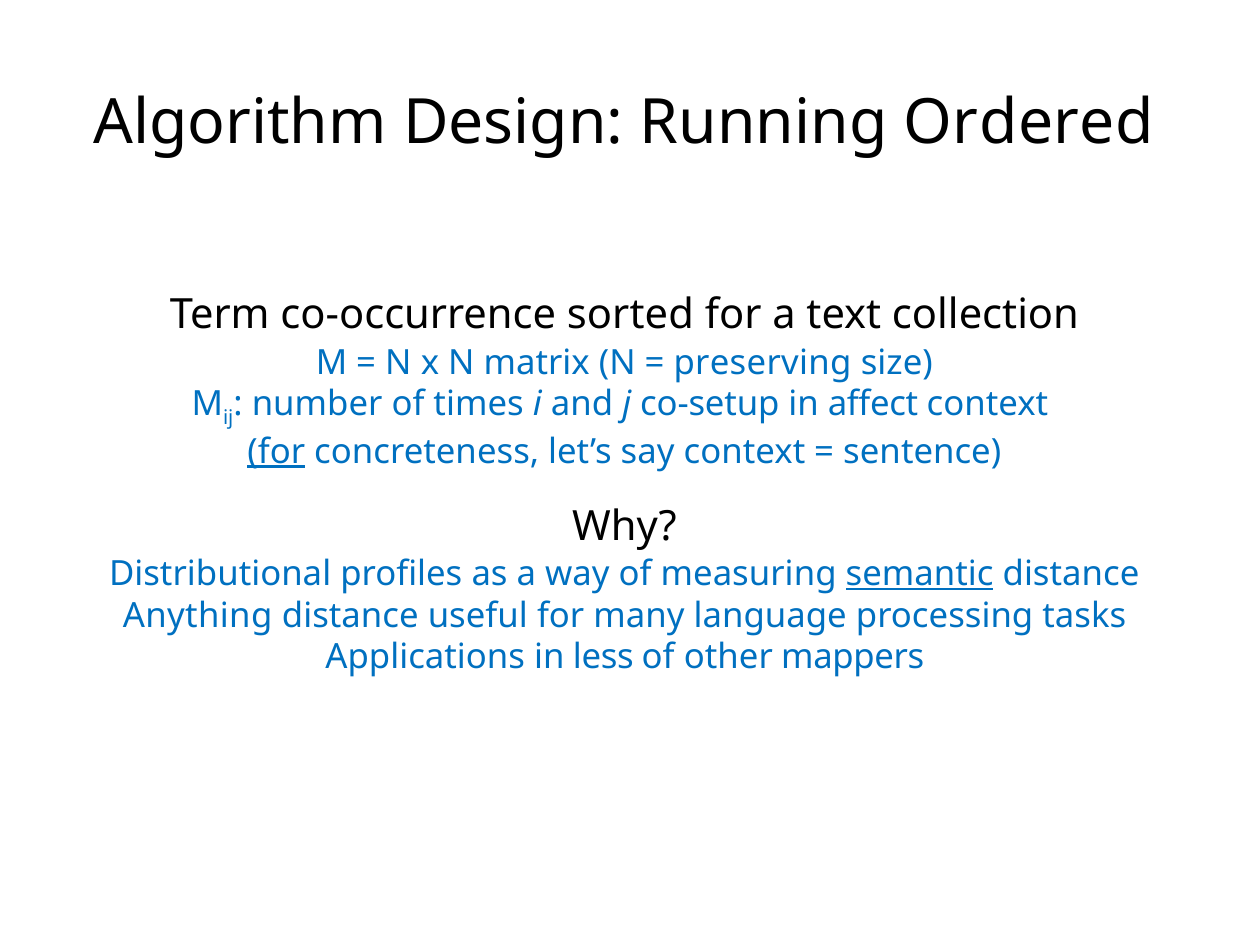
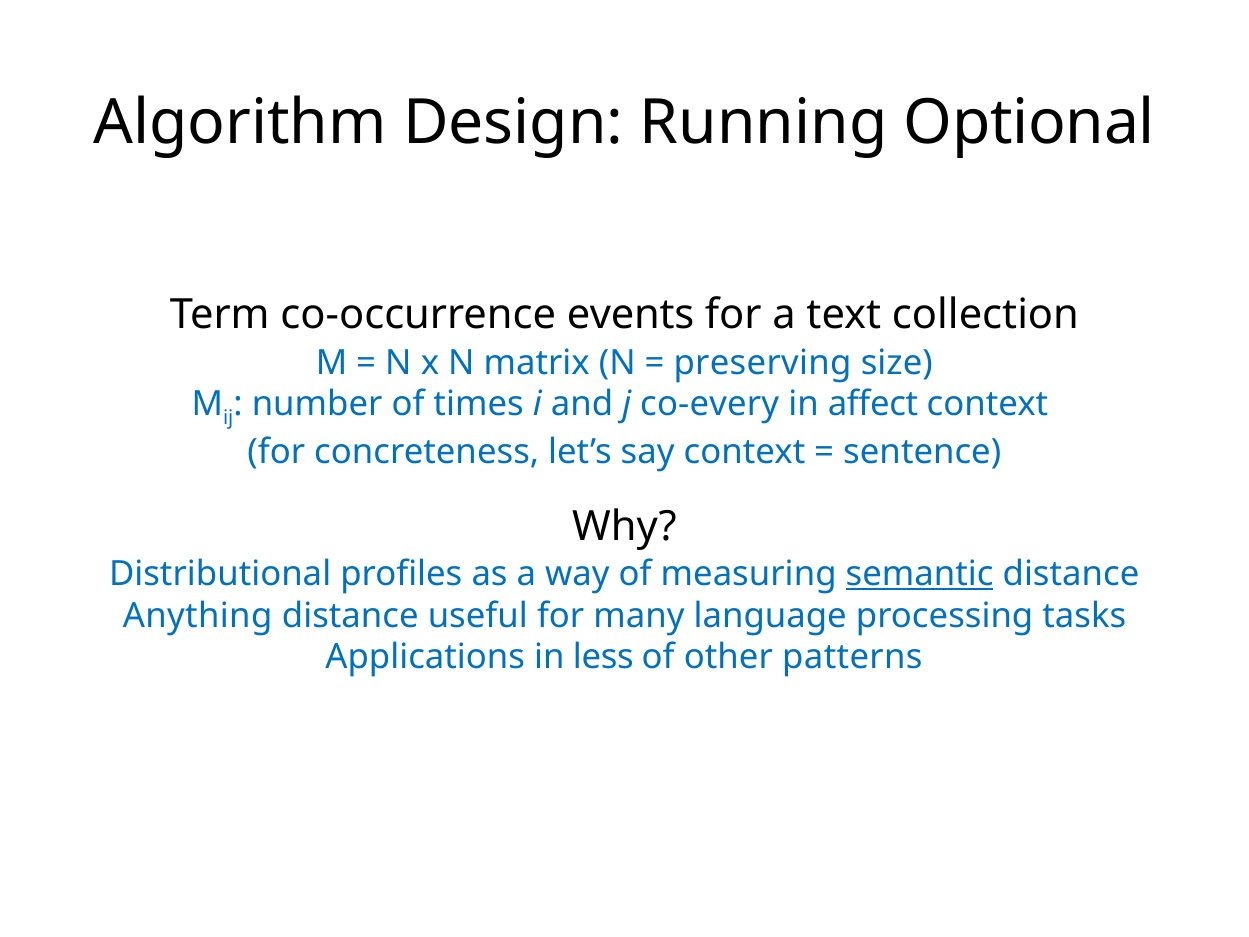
Ordered: Ordered -> Optional (1029, 123)
sorted: sorted -> events (631, 315)
co-setup: co-setup -> co-every (710, 404)
for underline: present -> none (276, 451)
mappers: mappers -> patterns (852, 657)
